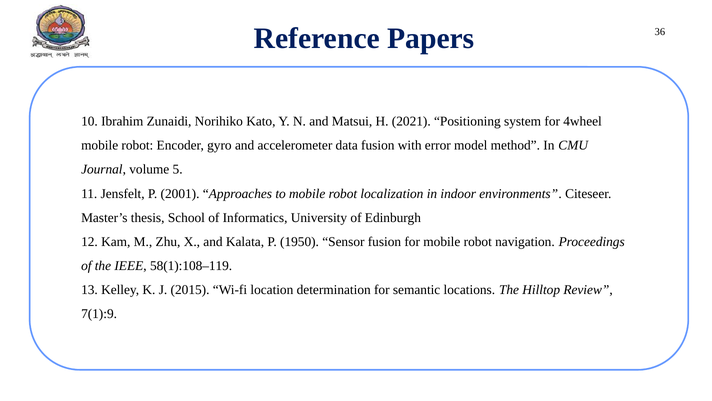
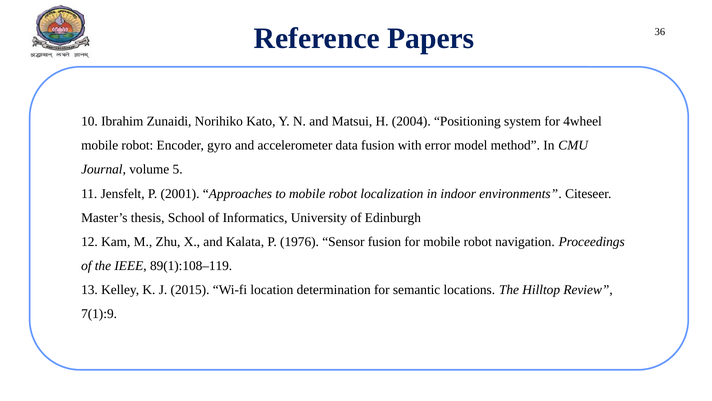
2021: 2021 -> 2004 (411, 121)
1950: 1950 -> 1976 (300, 241)
58(1):108–119: 58(1):108–119 -> 89(1):108–119 (191, 265)
